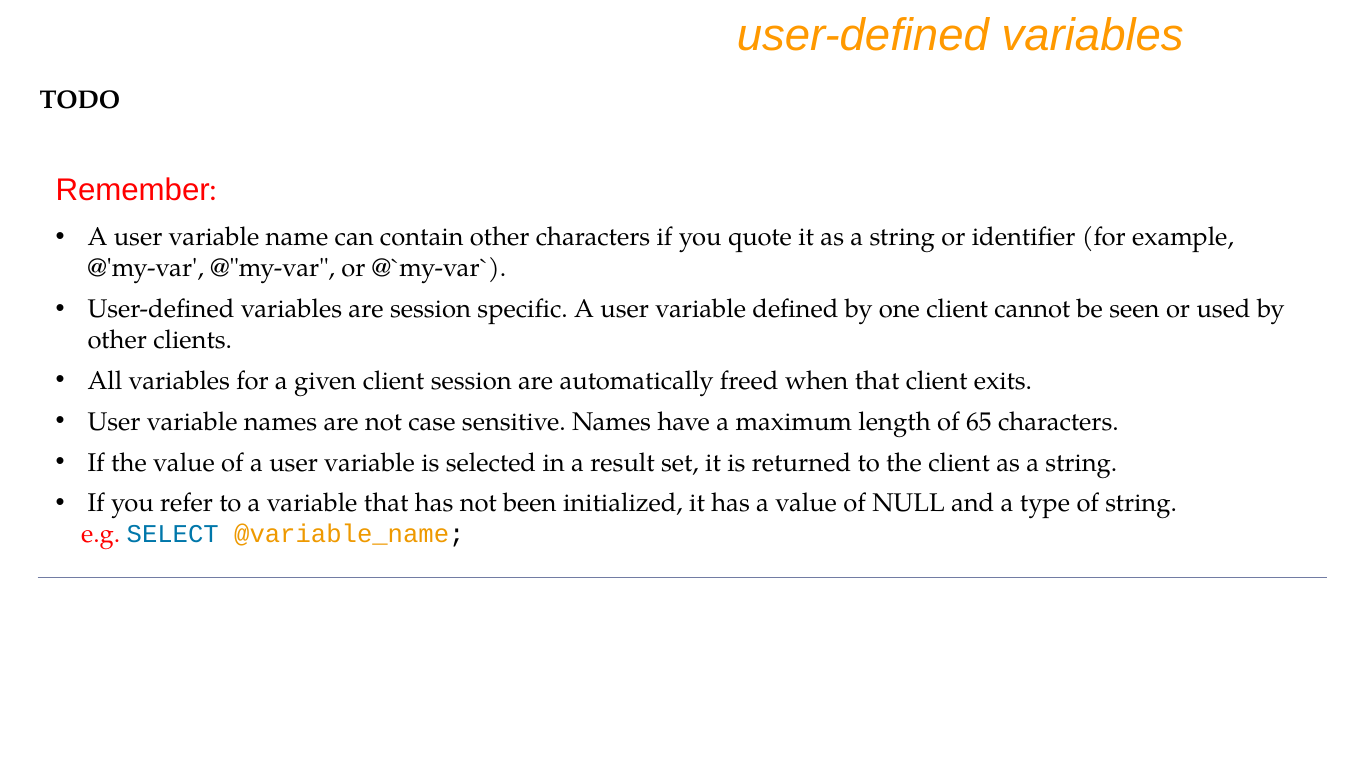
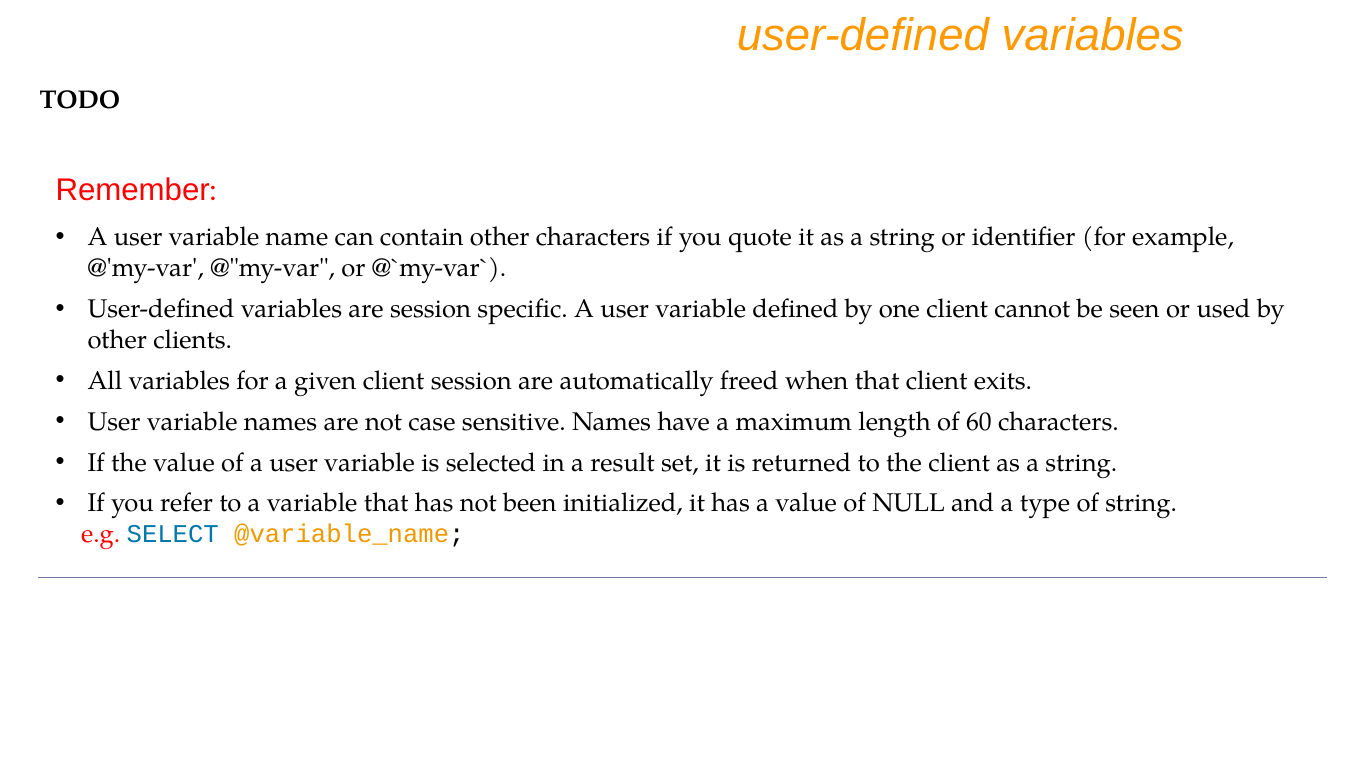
65: 65 -> 60 (979, 421)
